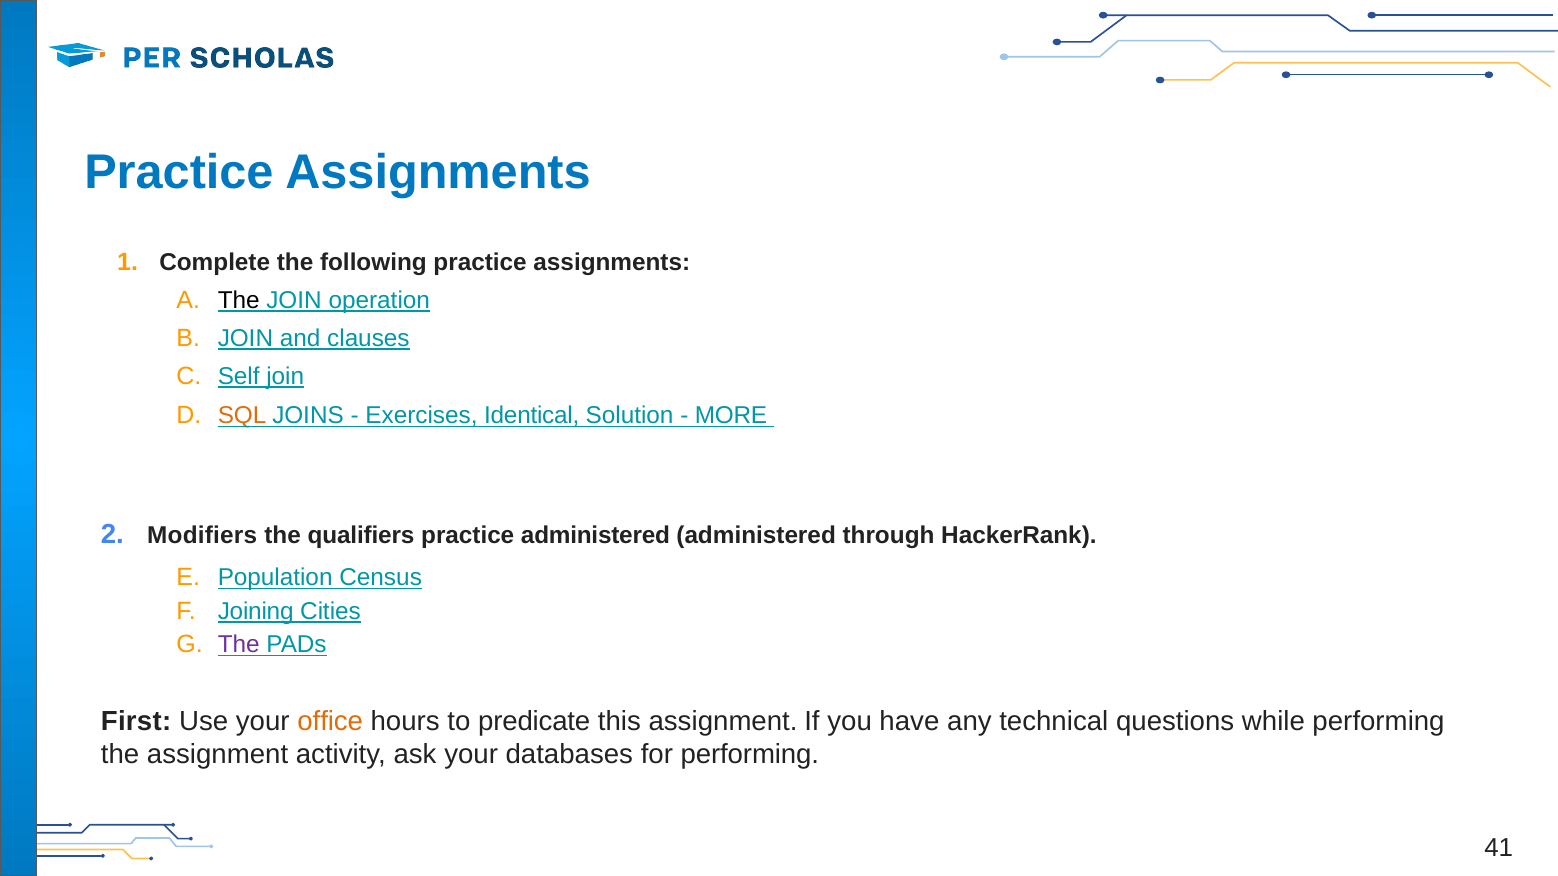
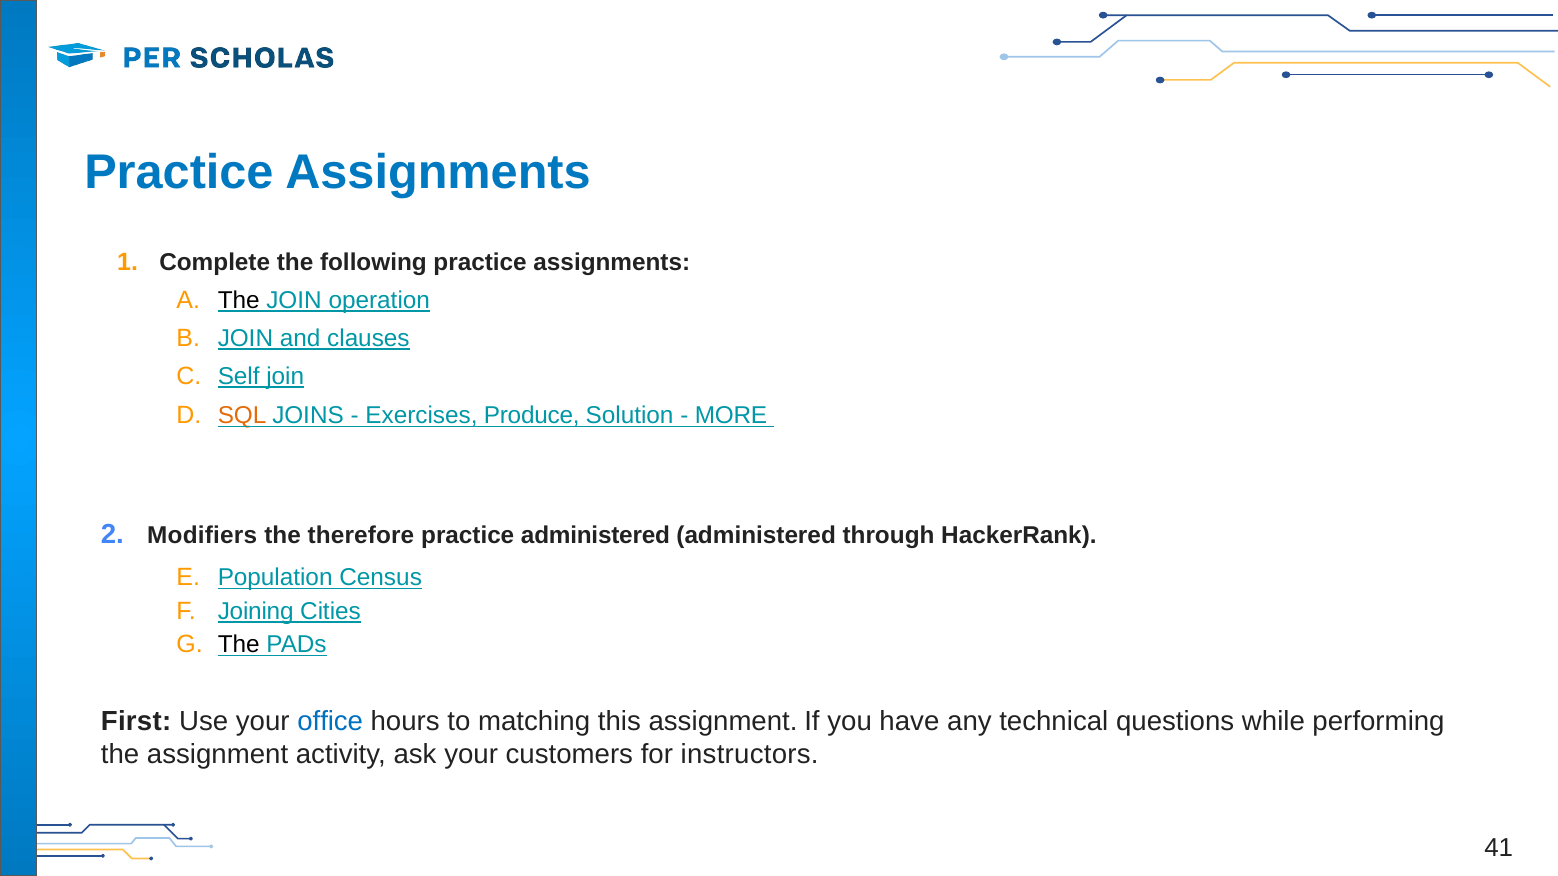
Identical: Identical -> Produce (532, 416)
qualifiers: qualifiers -> therefore (361, 535)
The colour: purple -> black (239, 645)
office colour: orange -> blue (330, 722)
predicate: predicate -> matching (534, 722)
databases: databases -> customers (569, 755)
for performing: performing -> instructors (750, 755)
